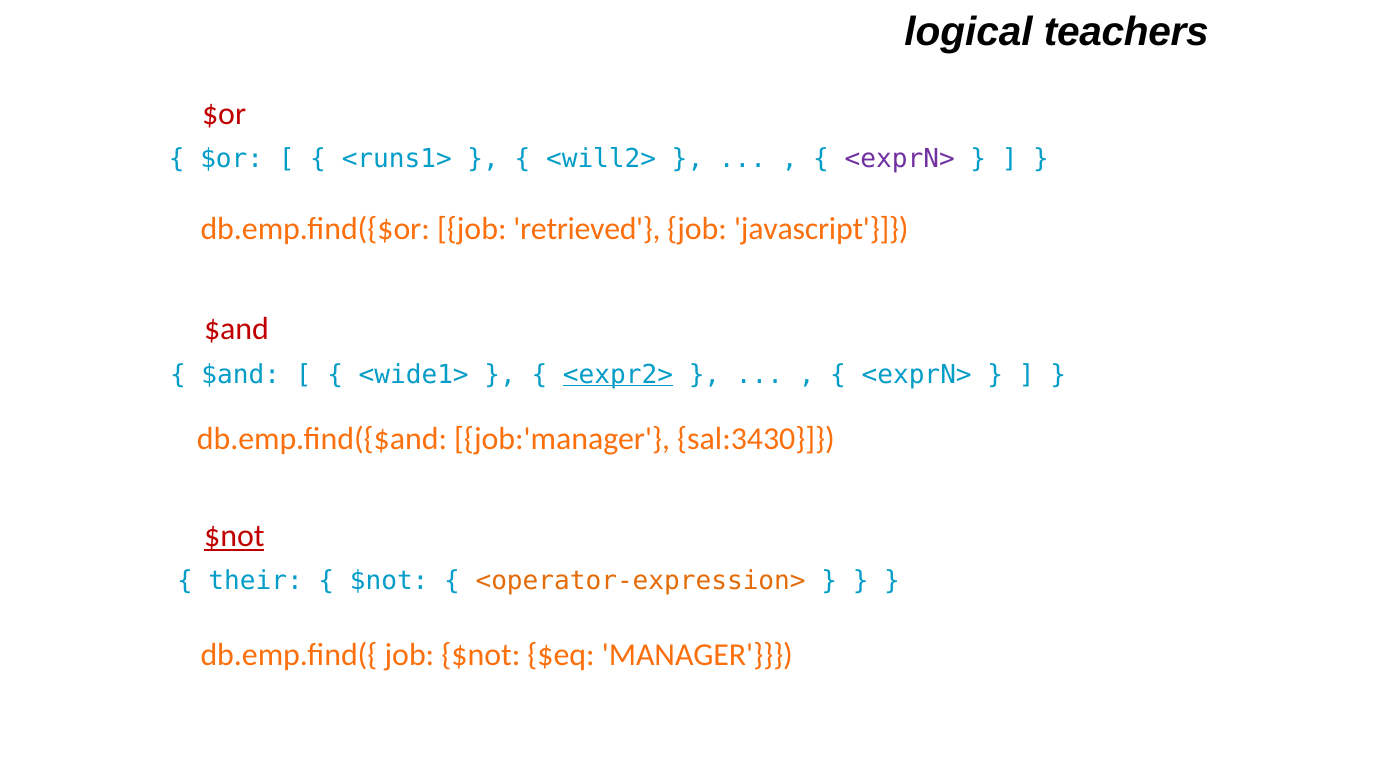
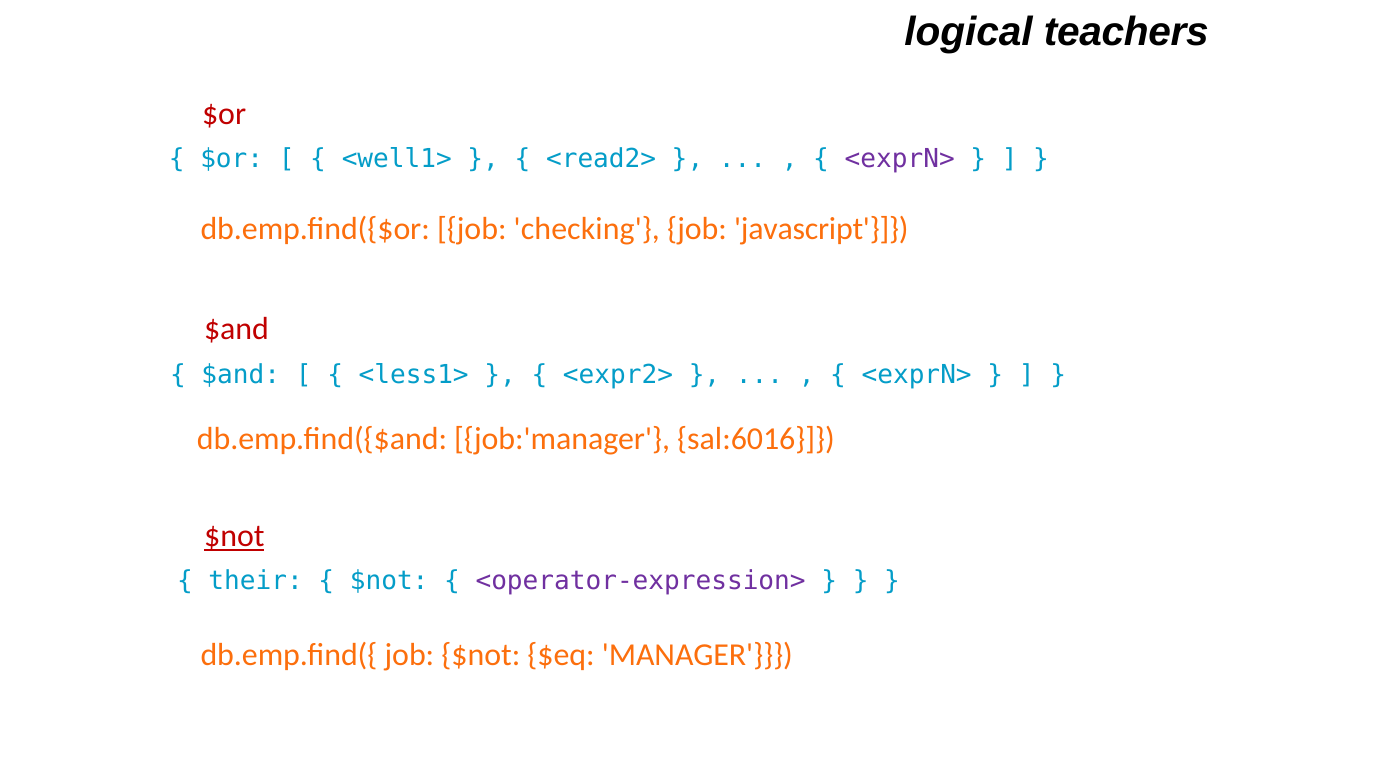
<runs1>: <runs1> -> <well1> (397, 159)
<will2>: <will2> -> <read2> (601, 159)
retrieved: retrieved -> checking (587, 229)
<wide1>: <wide1> -> <less1> (414, 374)
<expr2> underline: present -> none (618, 374)
sal:3430: sal:3430 -> sal:6016 (756, 439)
<operator-expression> colour: orange -> purple (641, 581)
